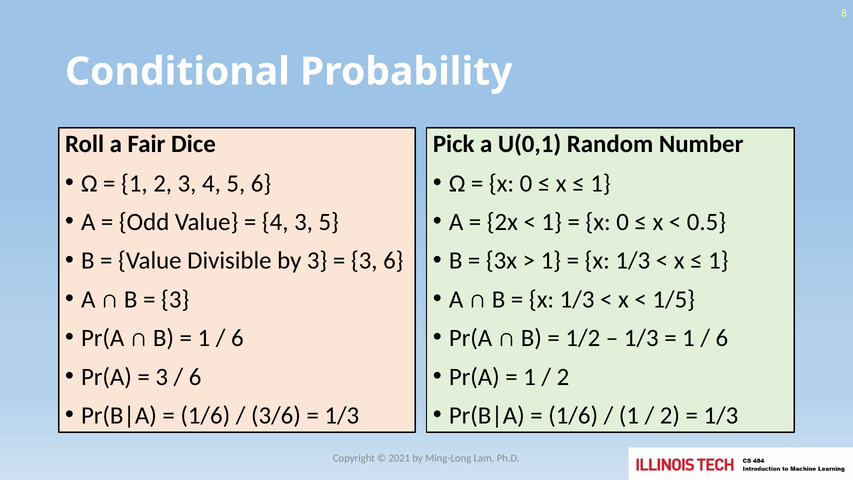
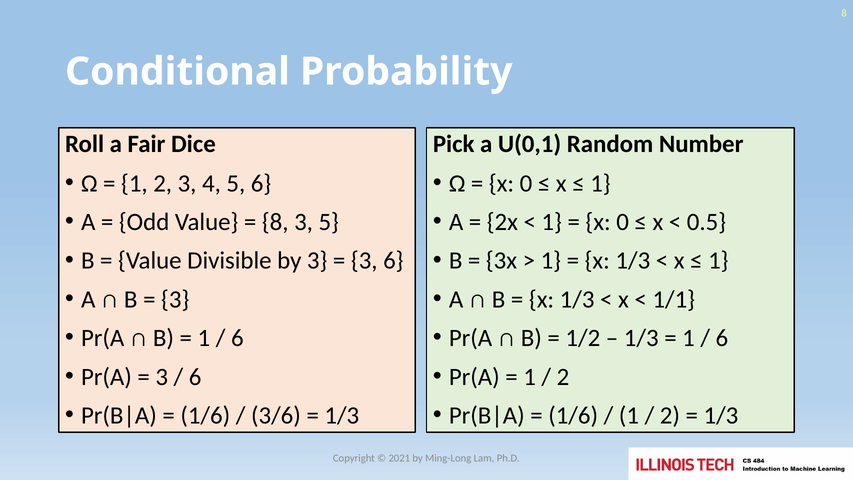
4: 4 -> 8 (275, 222)
1/5: 1/5 -> 1/1 (674, 299)
